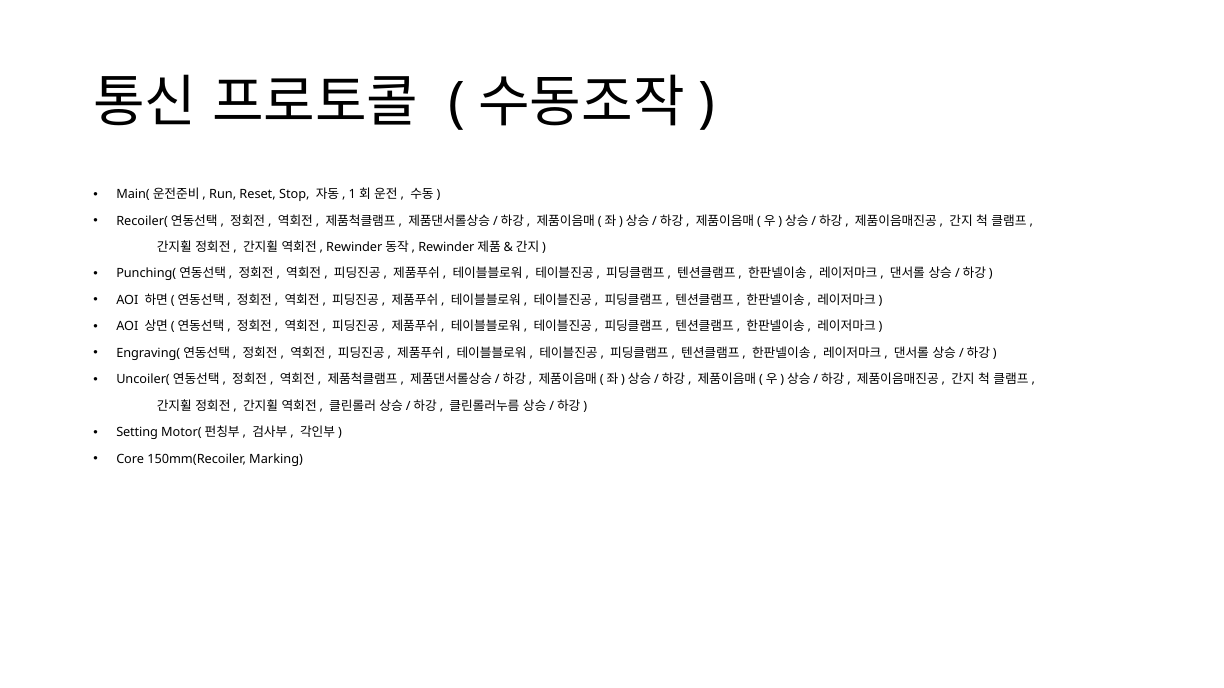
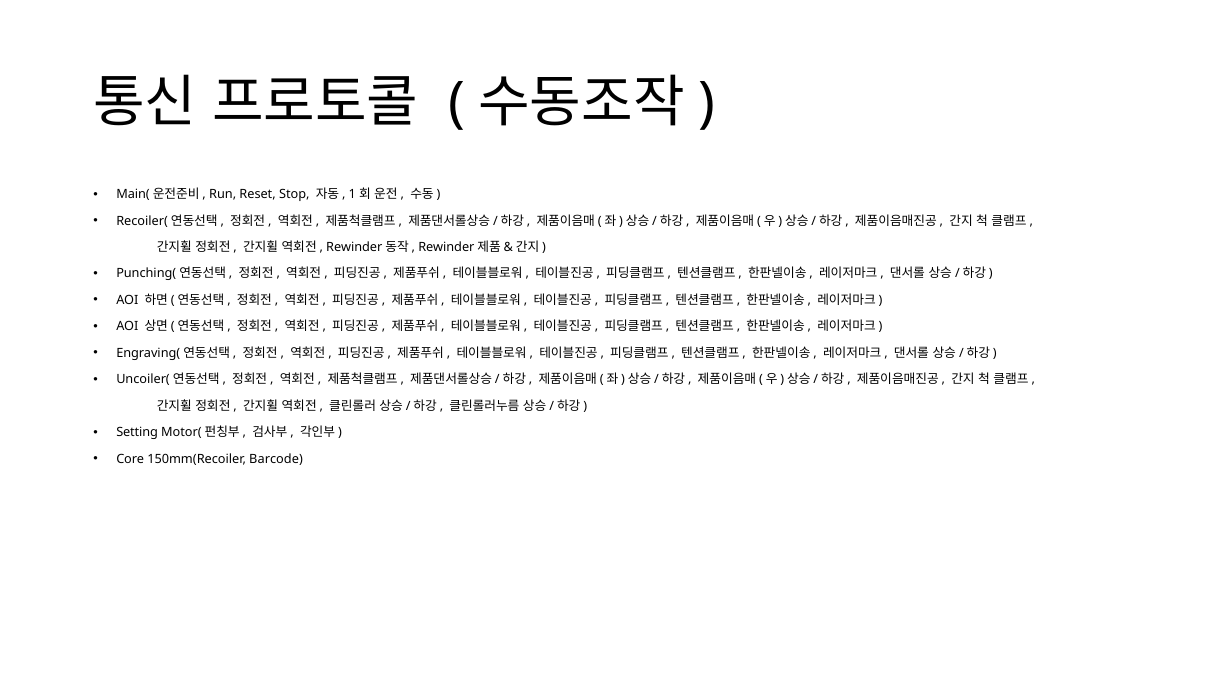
Marking: Marking -> Barcode (276, 459)
